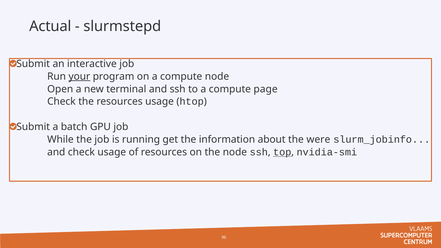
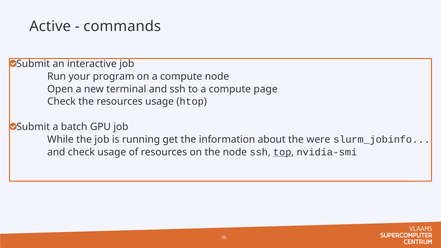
Actual: Actual -> Active (50, 26)
slurmstepd: slurmstepd -> commands (122, 26)
your underline: present -> none (79, 76)
